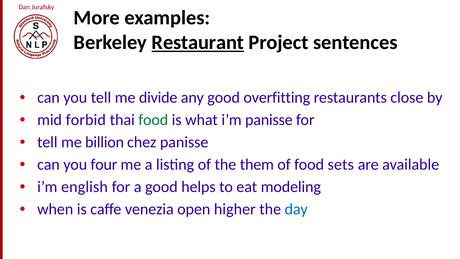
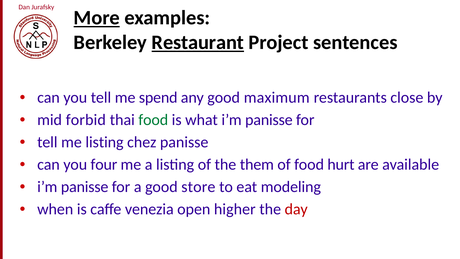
More underline: none -> present (97, 18)
divide: divide -> spend (158, 97)
overfitting: overfitting -> maximum (277, 97)
me billion: billion -> listing (105, 142)
sets: sets -> hurt (341, 164)
english: english -> panisse (85, 187)
helps: helps -> store (198, 187)
day colour: blue -> red (296, 209)
